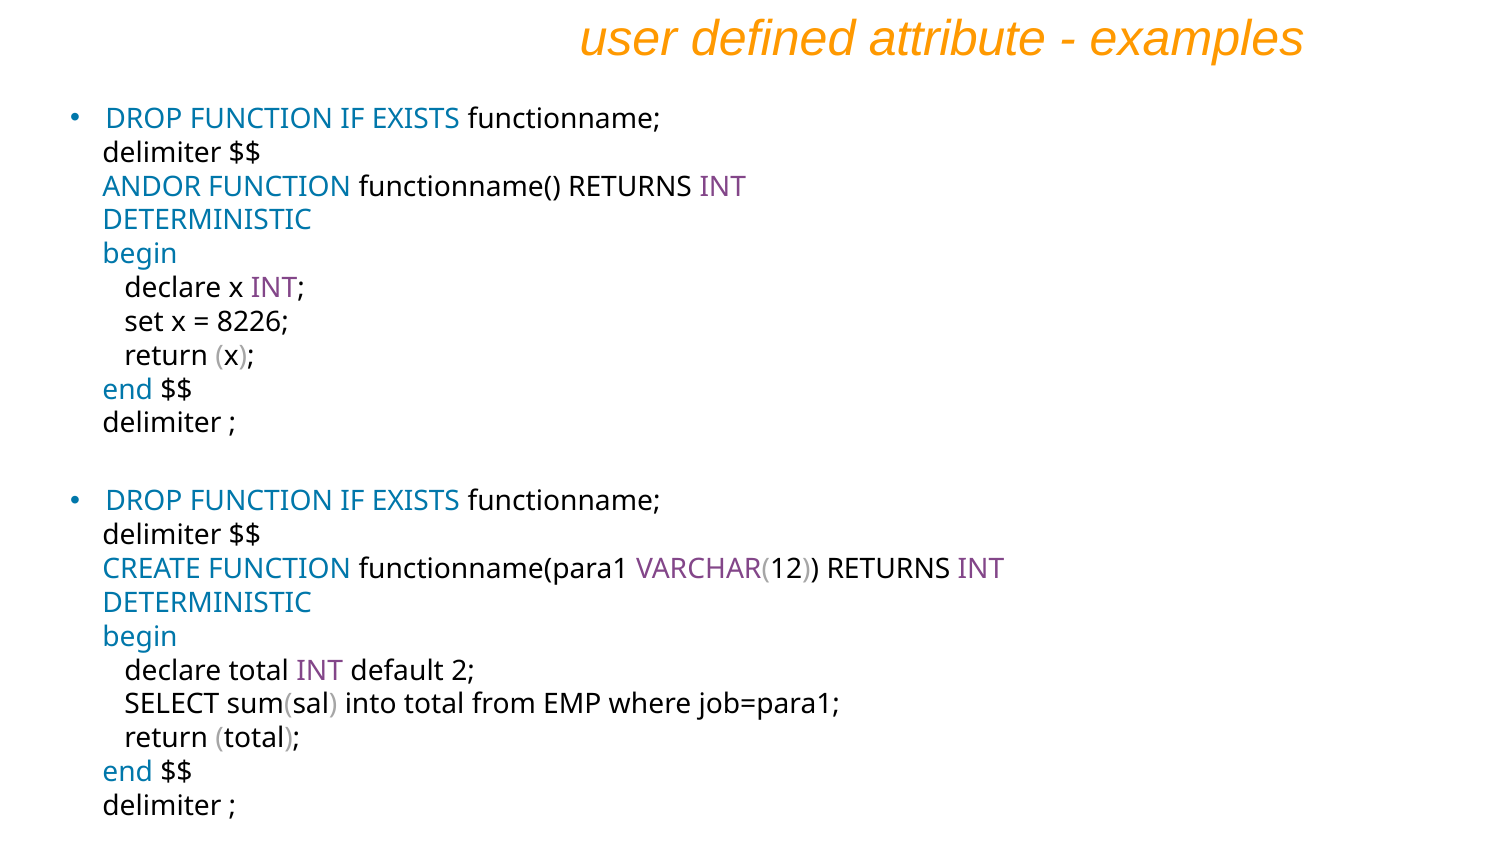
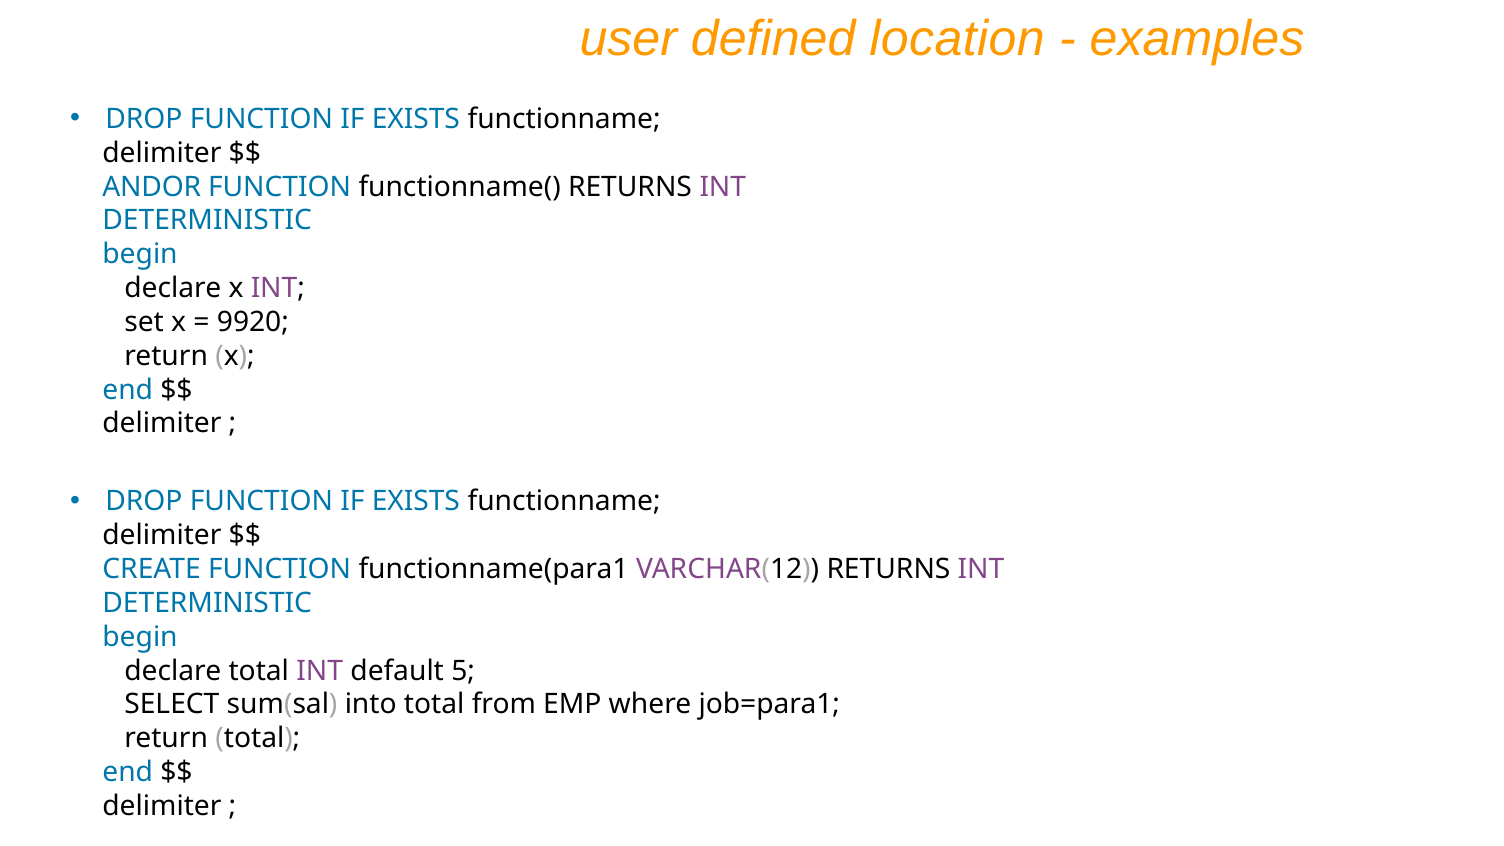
attribute: attribute -> location (957, 39)
8226: 8226 -> 9920 (253, 322)
2: 2 -> 5 (463, 671)
